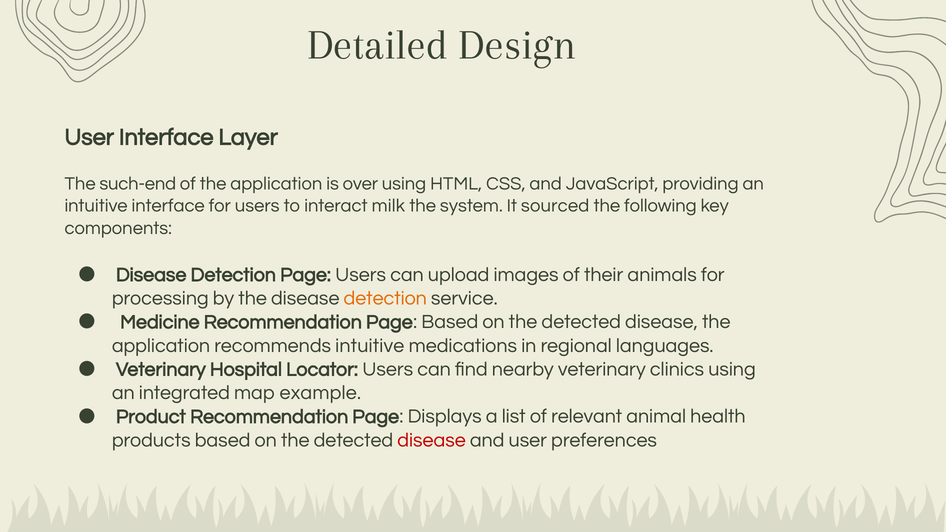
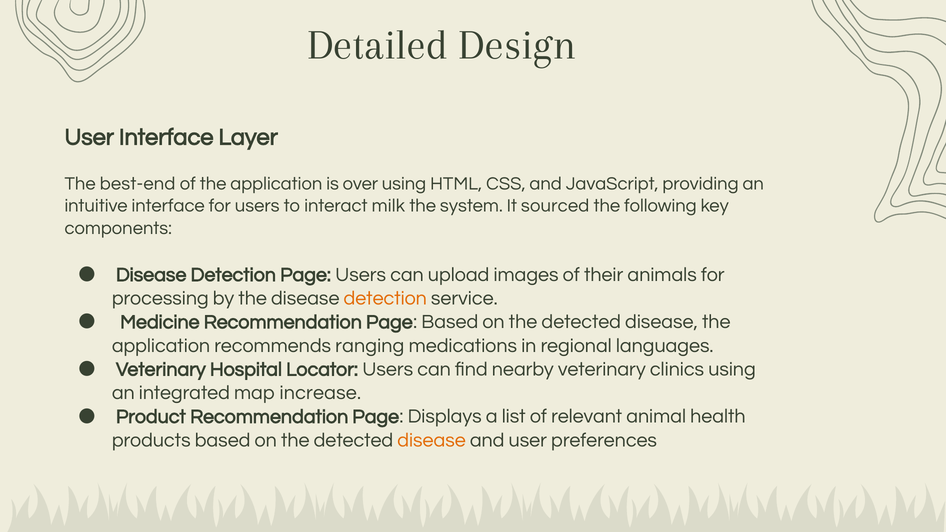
such-end: such-end -> best-end (138, 184)
recommends intuitive: intuitive -> ranging (370, 346)
example: example -> increase (320, 393)
disease colour: red -> orange (432, 440)
